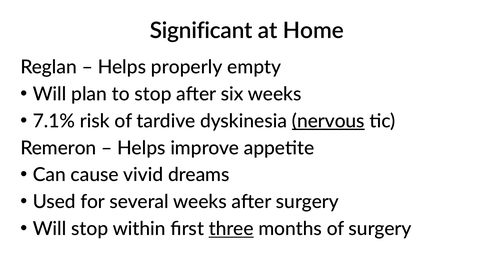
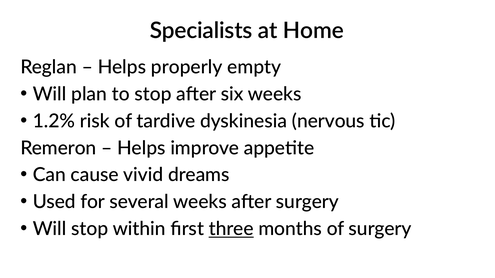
Significant: Significant -> Specialists (201, 31)
7.1%: 7.1% -> 1.2% (54, 121)
nervous underline: present -> none (328, 121)
